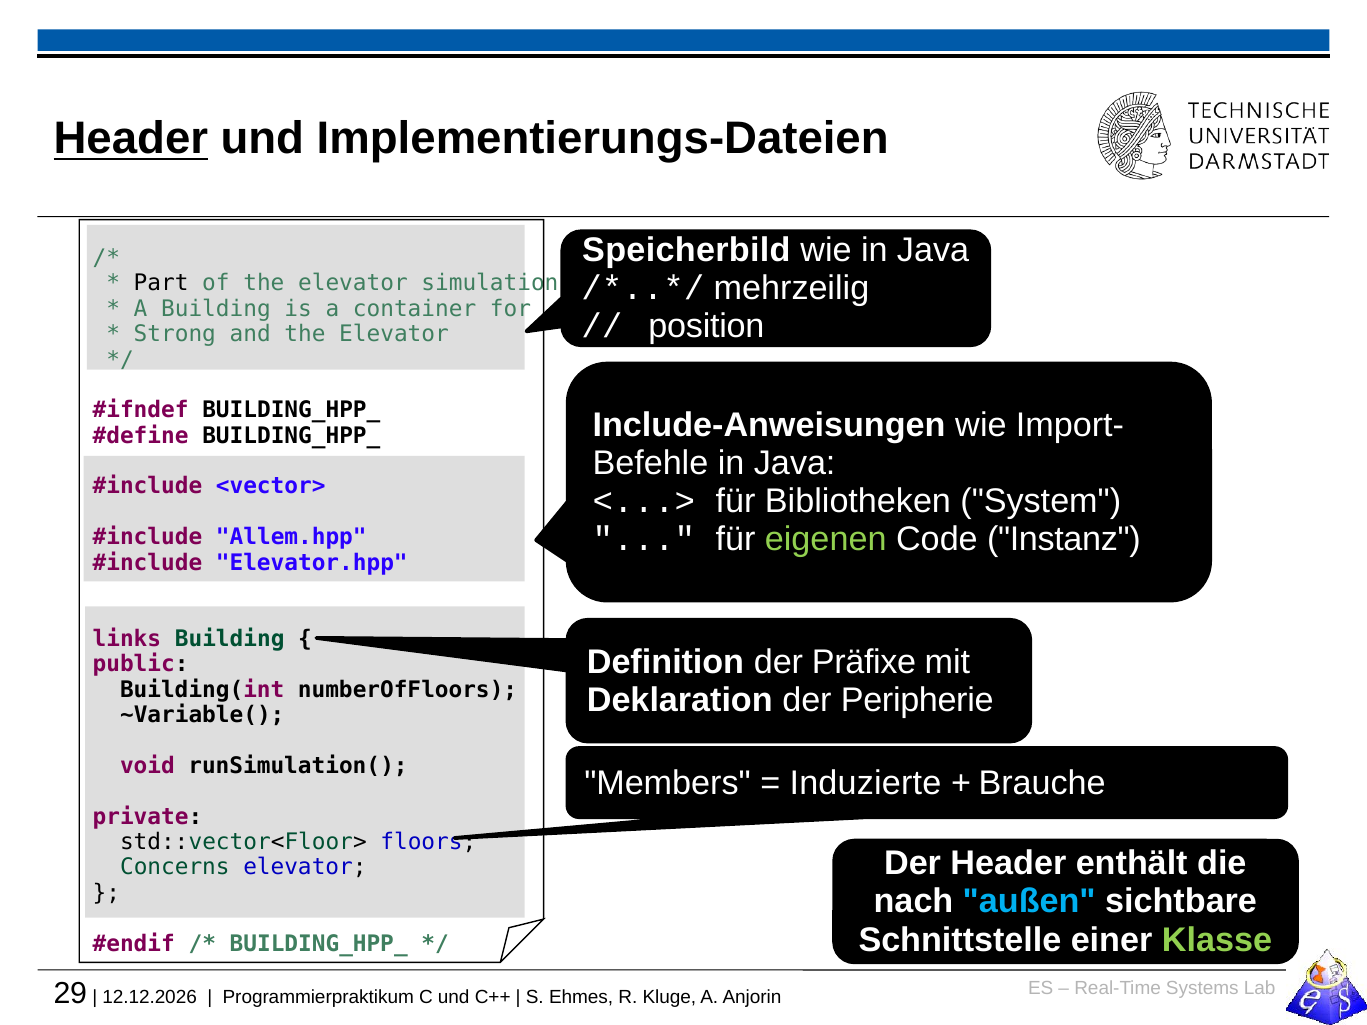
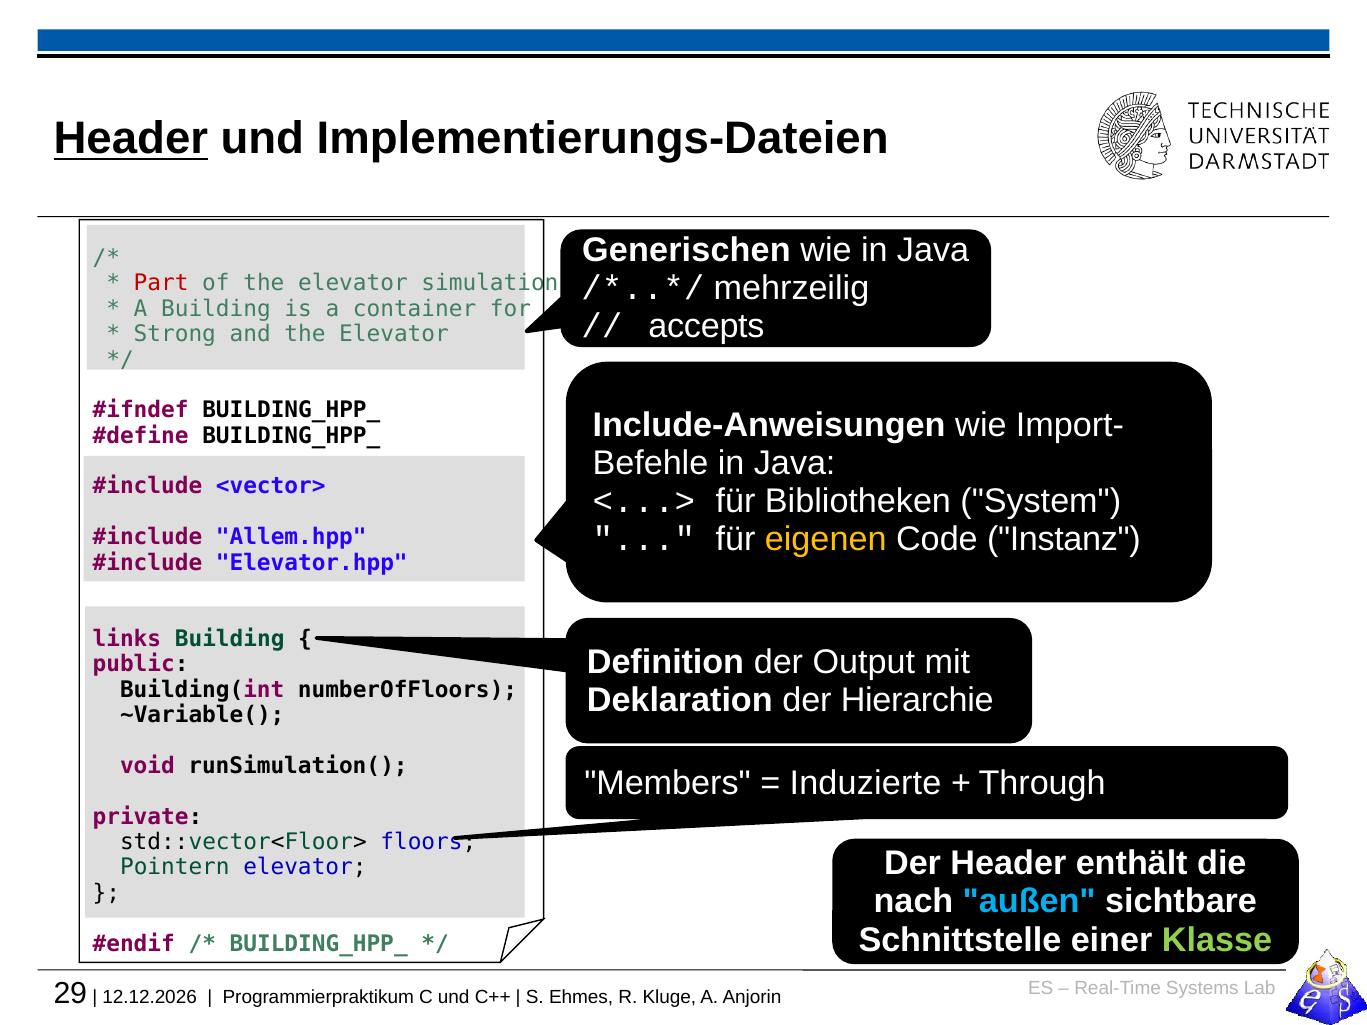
Speicherbild: Speicherbild -> Generischen (686, 250)
Part colour: black -> red (161, 283)
position: position -> accepts (706, 327)
eigenen colour: light green -> yellow (826, 540)
Präfixe: Präfixe -> Output (864, 662)
Peripherie: Peripherie -> Hierarchie (917, 700)
Brauche: Brauche -> Through (1042, 783)
Concerns: Concerns -> Pointern (175, 868)
